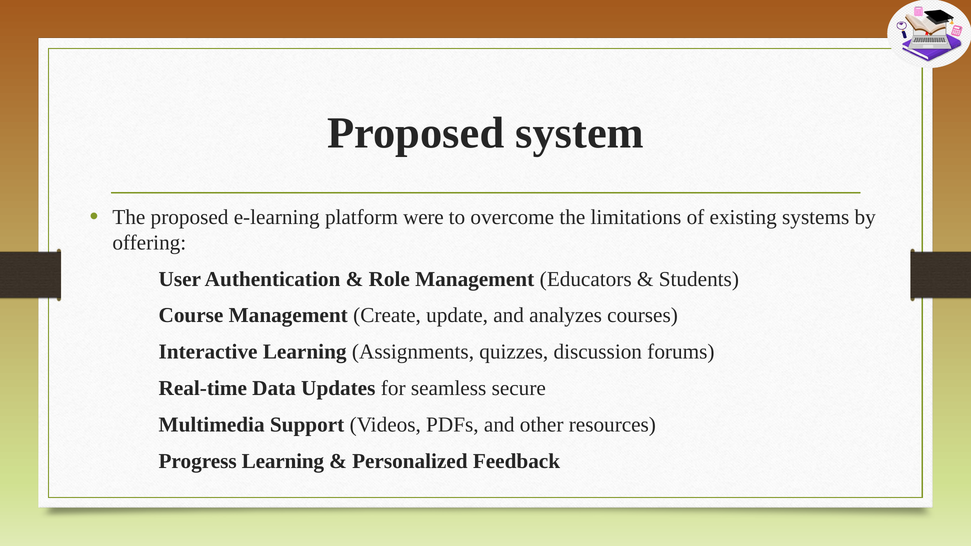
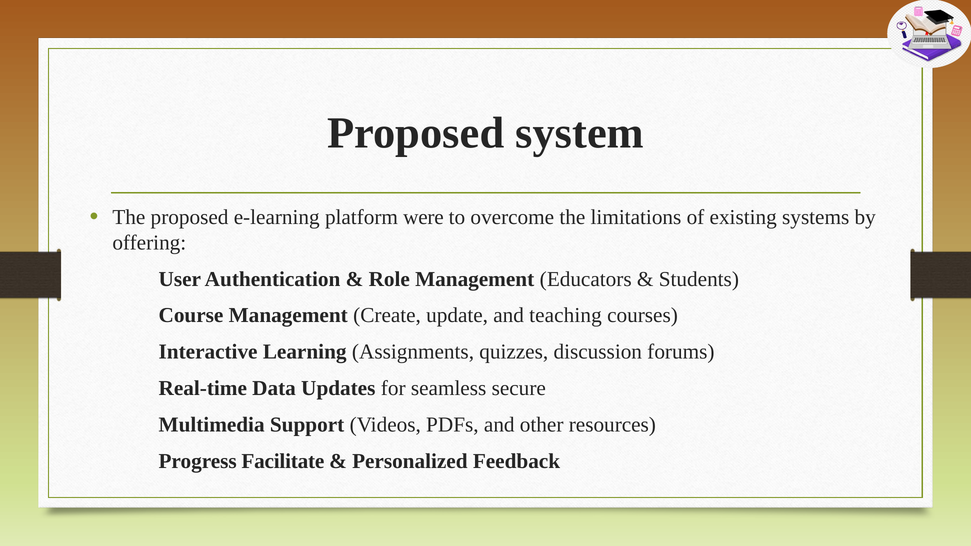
analyzes: analyzes -> teaching (566, 316)
Progress Learning: Learning -> Facilitate (283, 461)
